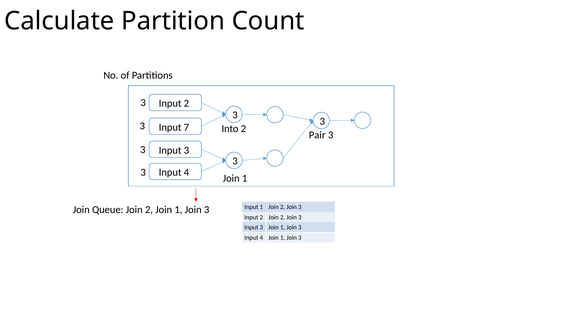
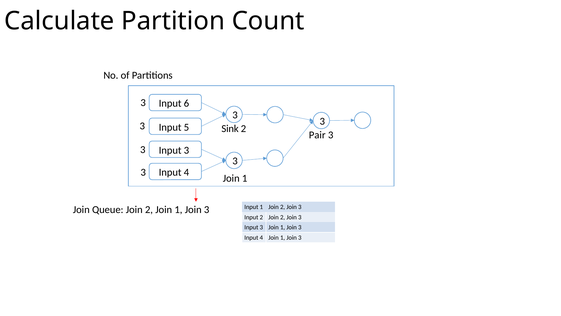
2: 2 -> 6 (186, 103)
7: 7 -> 5 (186, 127)
Into: Into -> Sink (230, 129)
